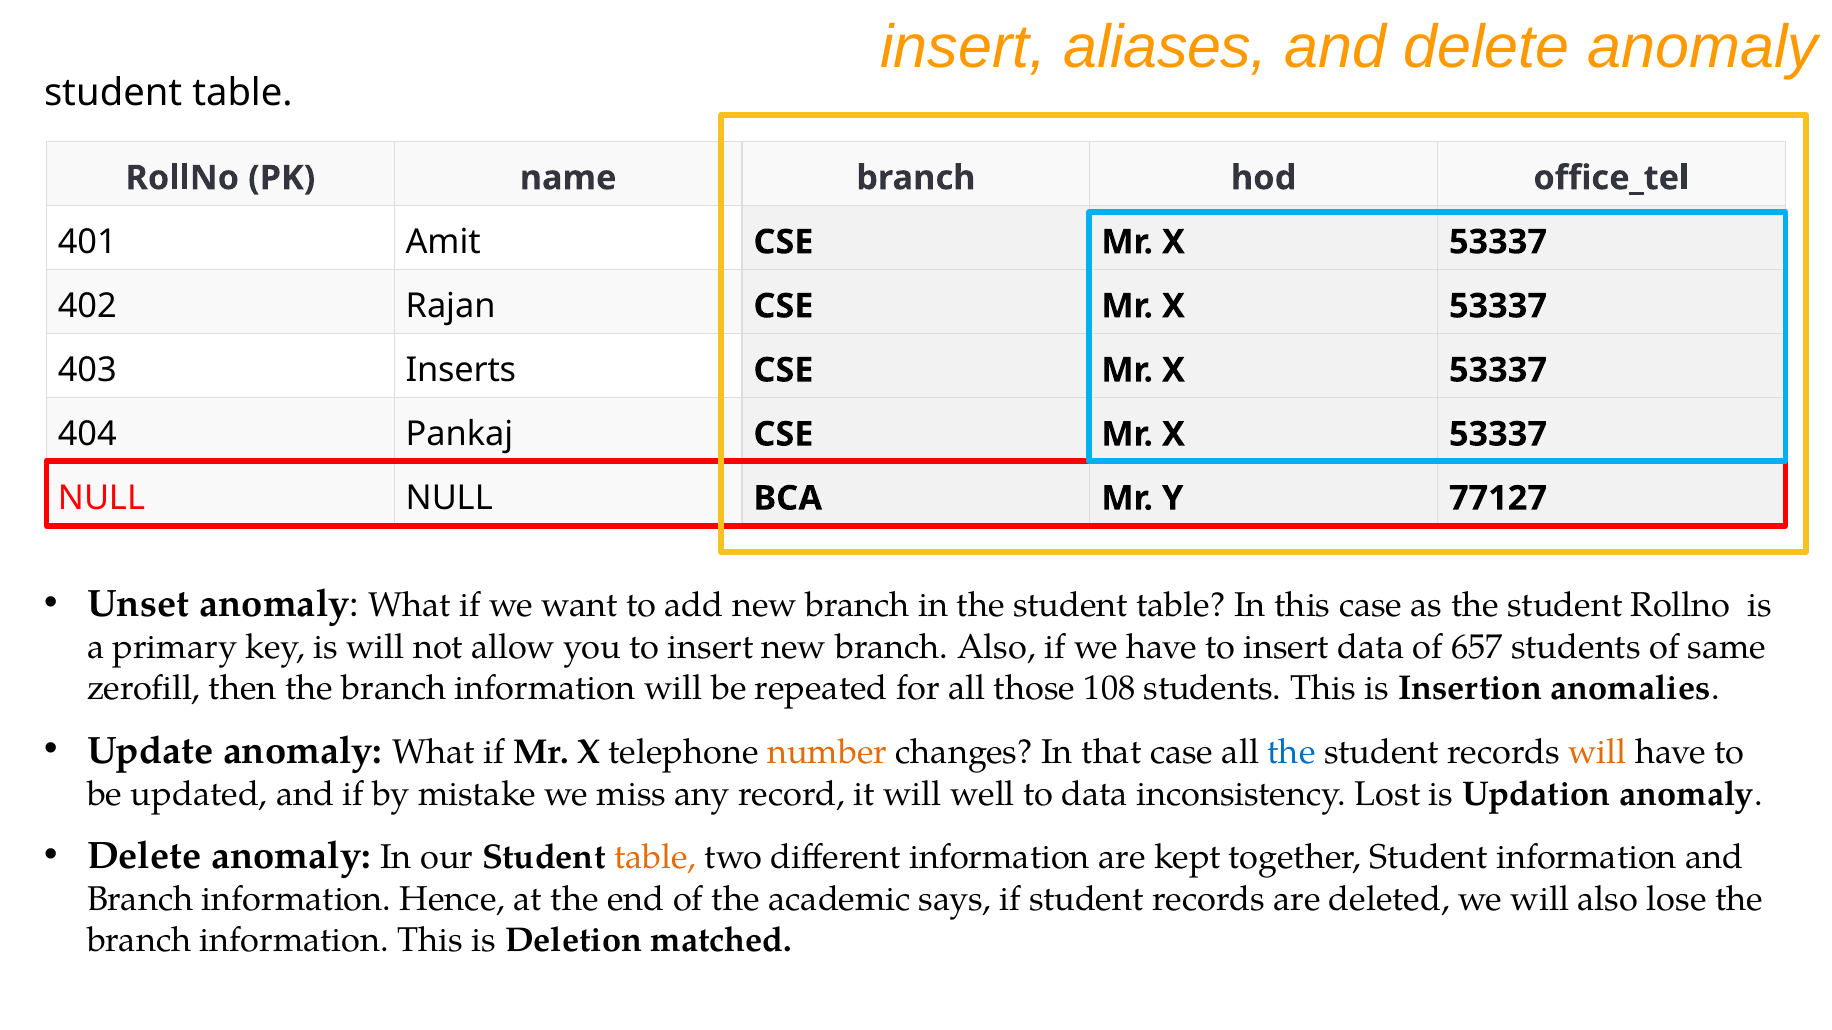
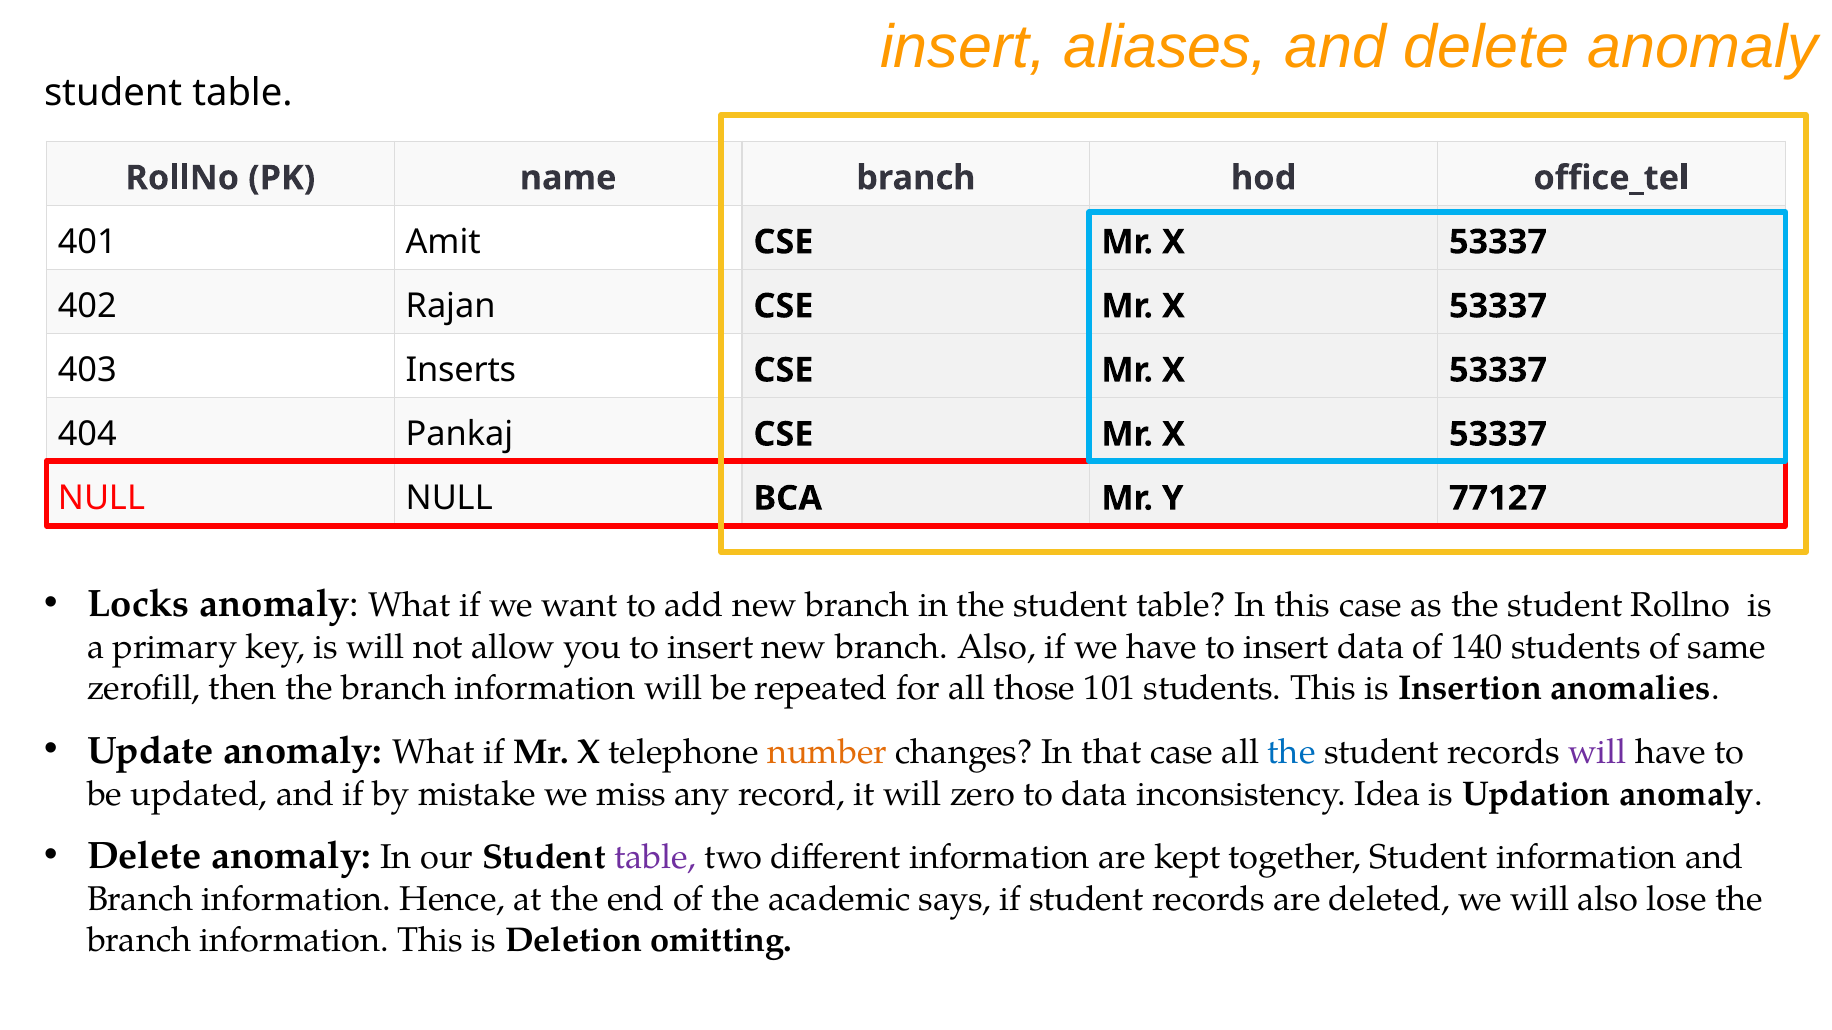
Unset: Unset -> Locks (138, 604)
657: 657 -> 140 (1477, 648)
108: 108 -> 101 (1110, 689)
will colour: orange -> purple (1598, 752)
well: well -> zero (983, 794)
Lost: Lost -> Idea (1388, 794)
table colour: orange -> purple (655, 857)
matched: matched -> omitting (722, 941)
